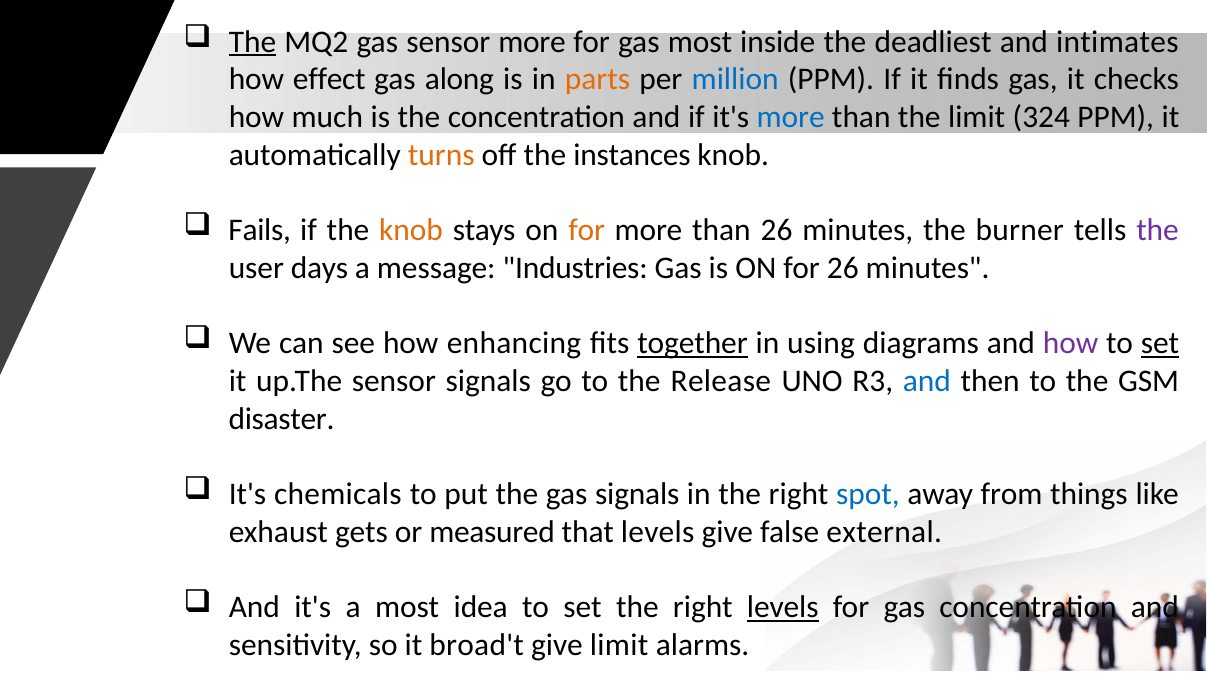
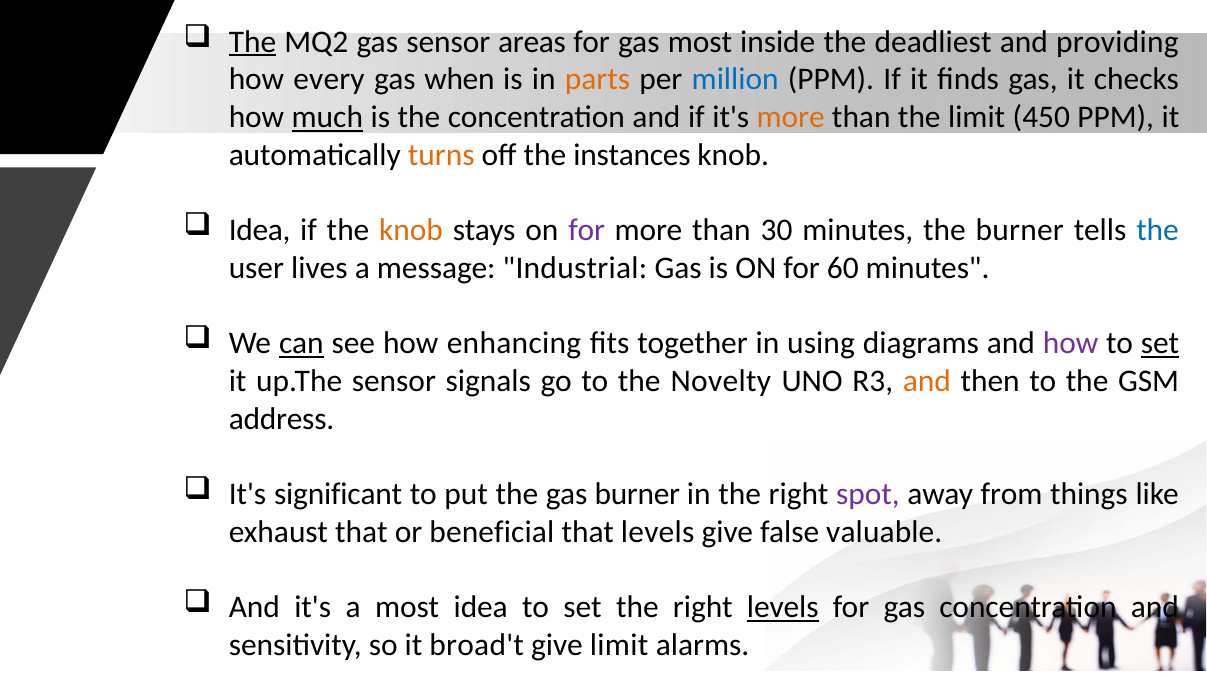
sensor more: more -> areas (532, 42)
intimates: intimates -> providing (1117, 42)
effect: effect -> every (329, 80)
along: along -> when (459, 80)
much underline: none -> present (327, 117)
more colour: blue -> orange (791, 117)
324: 324 -> 450 (1041, 117)
Fails: Fails -> Idea (260, 230)
for colour: orange -> purple (587, 230)
than 26: 26 -> 30 (777, 230)
the colour: purple -> blue (1158, 230)
days: days -> lives (319, 268)
Industries: Industries -> Industrial (575, 268)
for 26: 26 -> 60 (843, 268)
can underline: none -> present (301, 343)
together underline: present -> none (693, 343)
Release: Release -> Novelty (721, 381)
and colour: blue -> orange (927, 381)
disaster: disaster -> address (282, 419)
chemicals: chemicals -> significant (338, 494)
gas signals: signals -> burner (637, 494)
spot colour: blue -> purple (868, 494)
exhaust gets: gets -> that (361, 532)
measured: measured -> beneficial (492, 532)
external: external -> valuable (884, 532)
